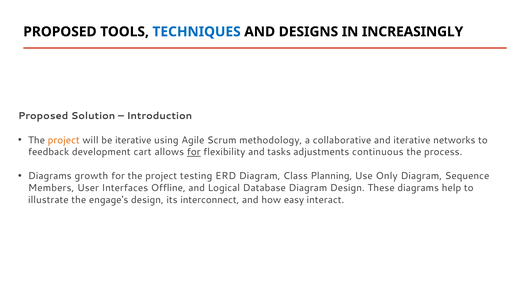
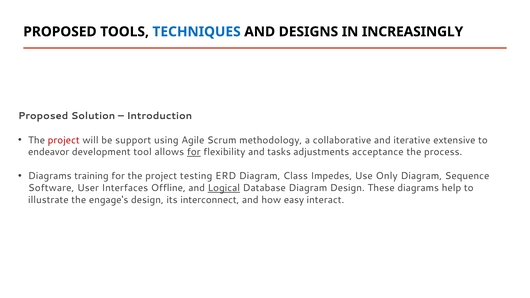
project colour: orange -> red (64, 140)
be iterative: iterative -> support (133, 140)
networks: networks -> extensive (454, 140)
feedback: feedback -> endeavor (49, 152)
cart: cart -> tool (143, 152)
continuous: continuous -> acceptance (378, 152)
growth: growth -> training (91, 176)
Planning: Planning -> Impedes (331, 176)
Members: Members -> Software (51, 188)
Logical underline: none -> present (224, 188)
